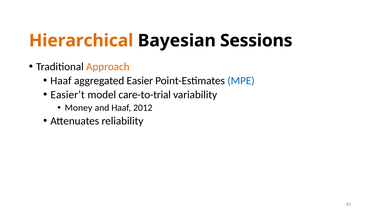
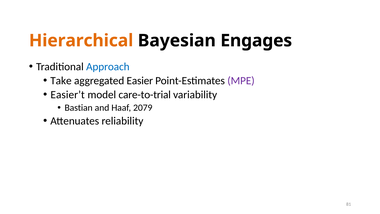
Sessions: Sessions -> Engages (256, 41)
Approach colour: orange -> blue (108, 67)
Haaf: Haaf -> Take (61, 81)
MPE colour: blue -> purple (241, 81)
Money: Money -> Bastian (79, 108)
2012: 2012 -> 2079 (143, 108)
